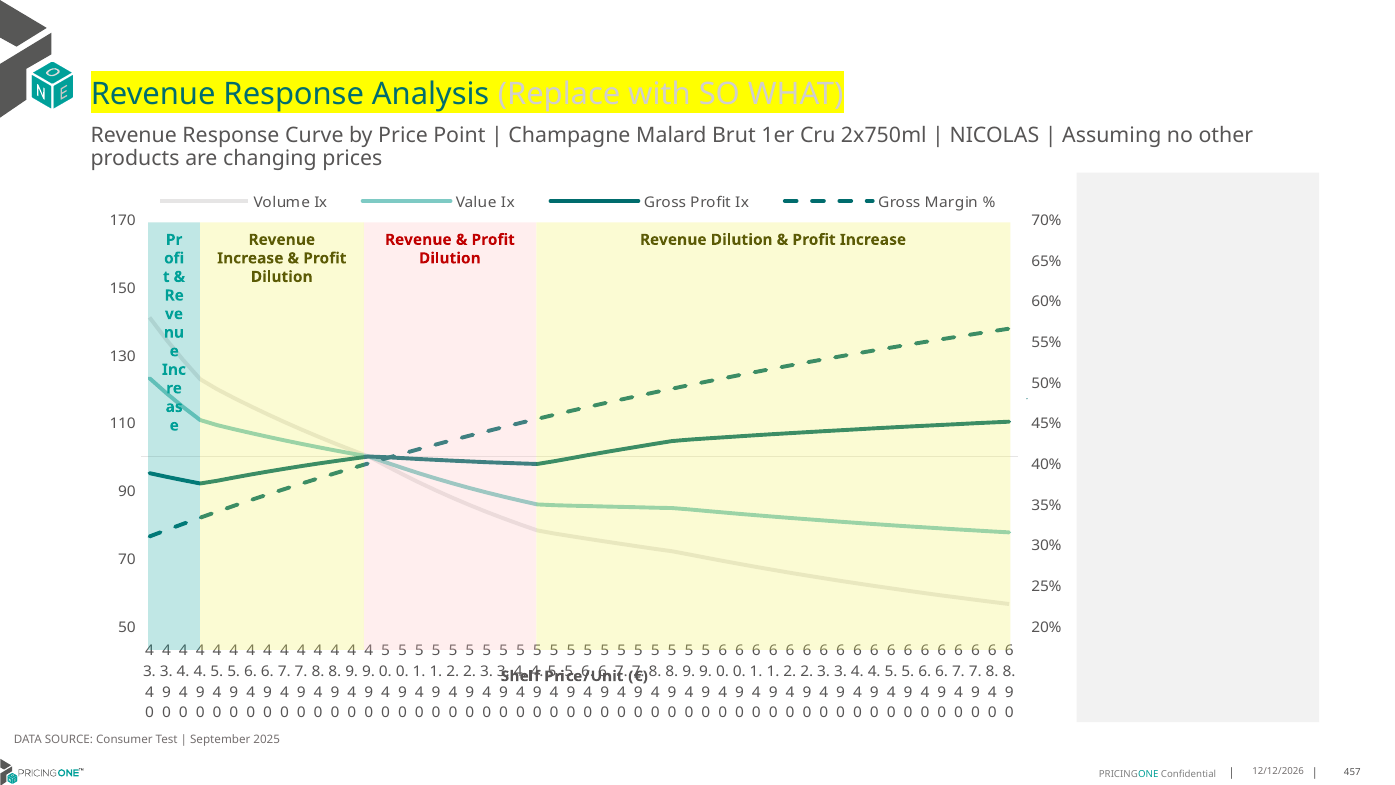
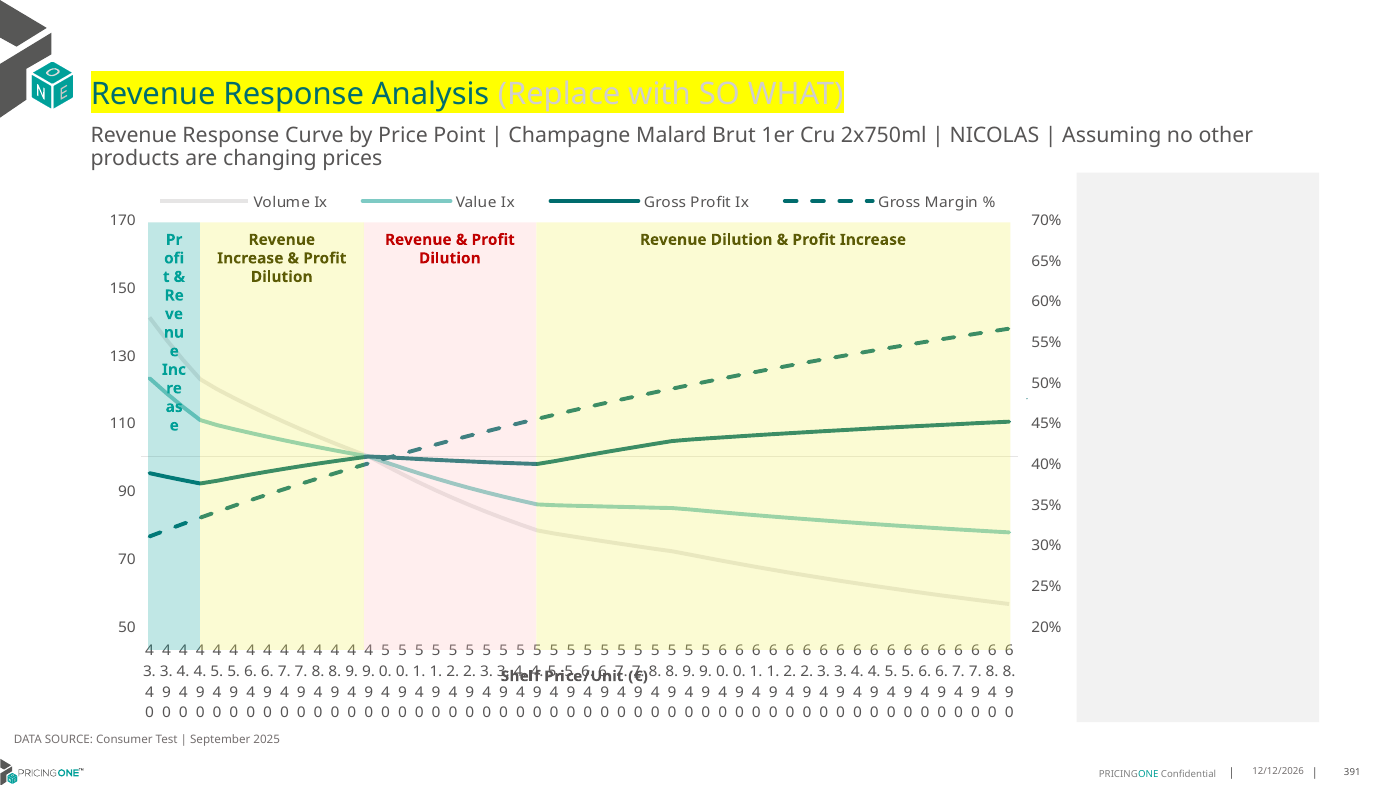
457: 457 -> 391 (1352, 772)
